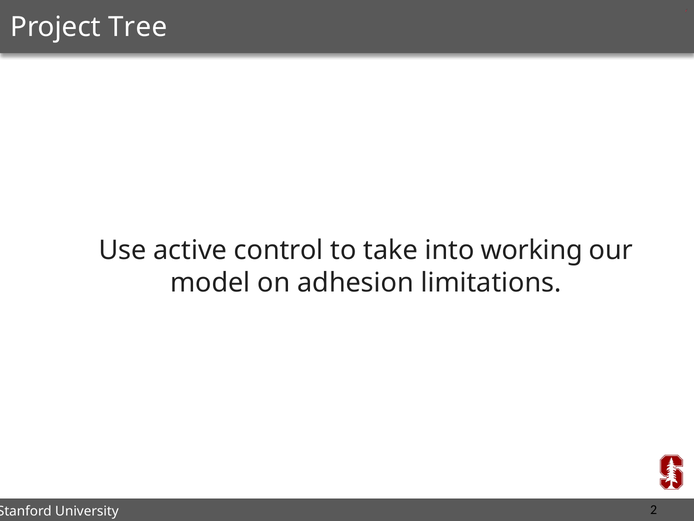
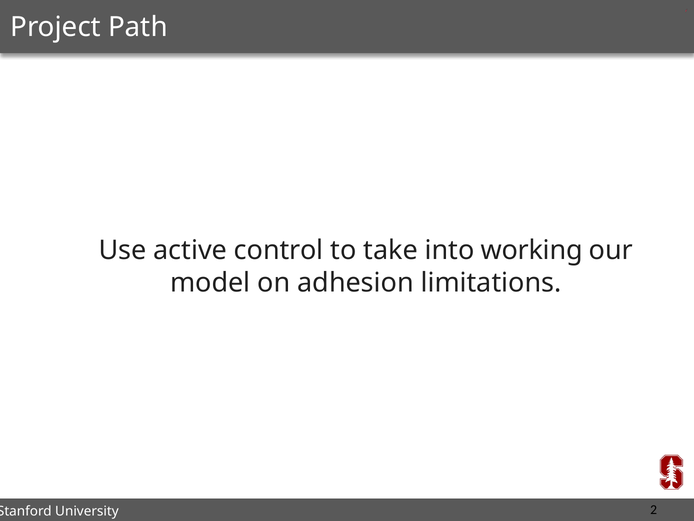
Tree: Tree -> Path (138, 27)
